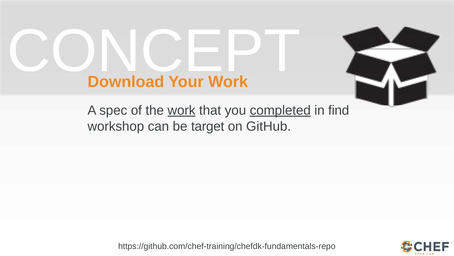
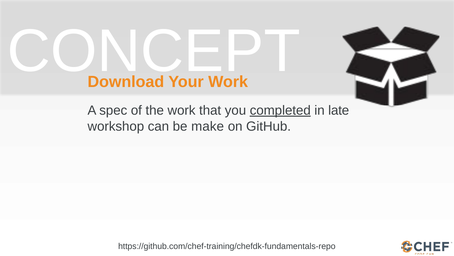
work underline: present -> none (182, 110)
find: find -> late (339, 110)
target: target -> make (208, 126)
